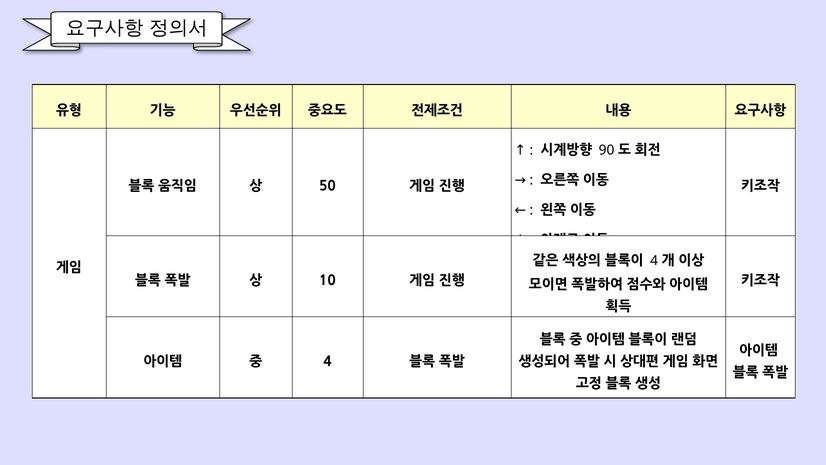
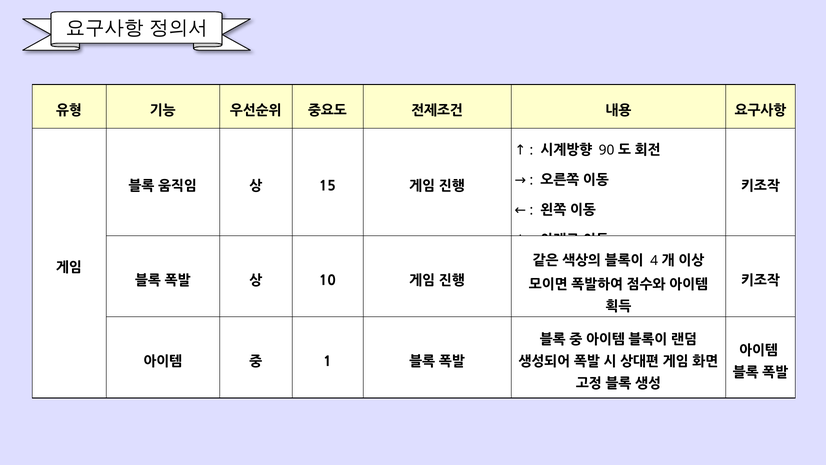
50: 50 -> 15 (327, 186)
4: 4 -> 1 (327, 362)
